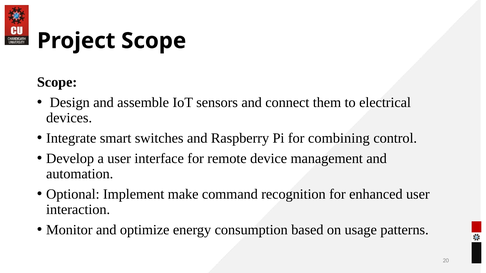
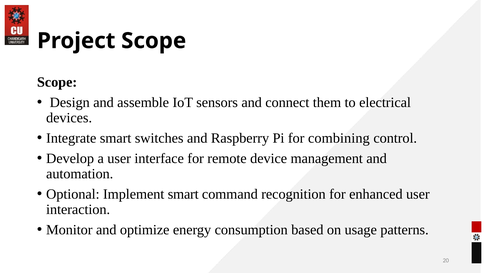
Implement make: make -> smart (183, 194)
